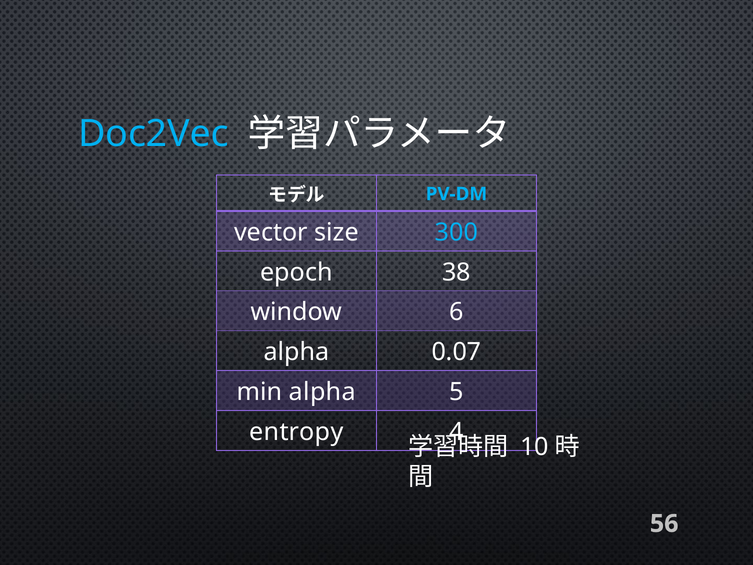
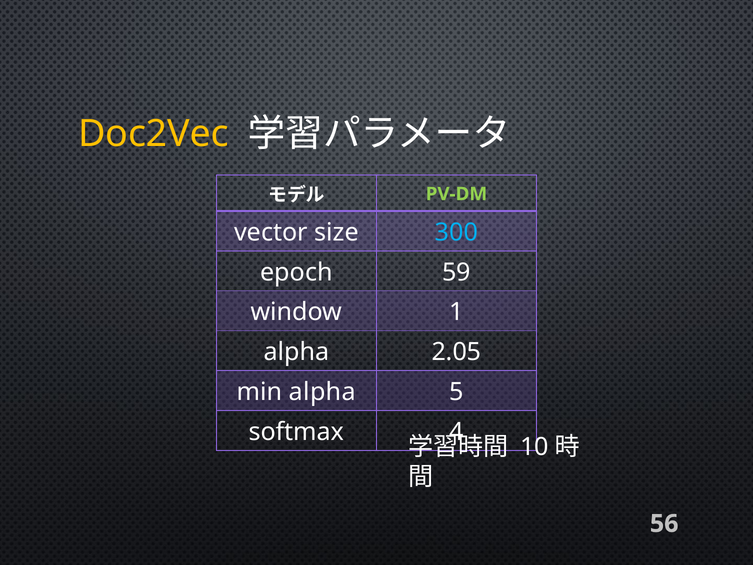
Doc2Vec colour: light blue -> yellow (154, 134)
PV-DM colour: light blue -> light green (456, 194)
38: 38 -> 59 (456, 272)
6: 6 -> 1 (456, 312)
0.07: 0.07 -> 2.05 (456, 352)
entropy: entropy -> softmax (297, 432)
